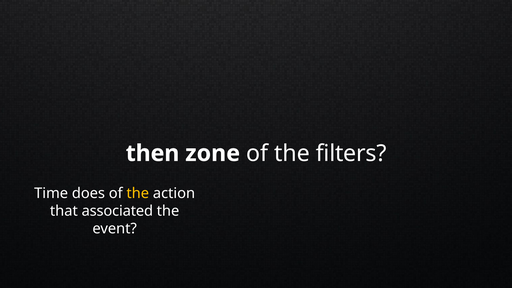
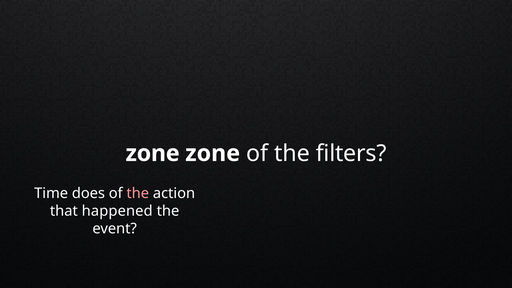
then: then -> zone (153, 153)
the colour: yellow -> pink (138, 193)
associated: associated -> happened (117, 211)
